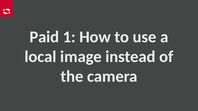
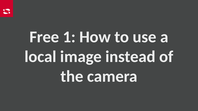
Paid: Paid -> Free (44, 37)
